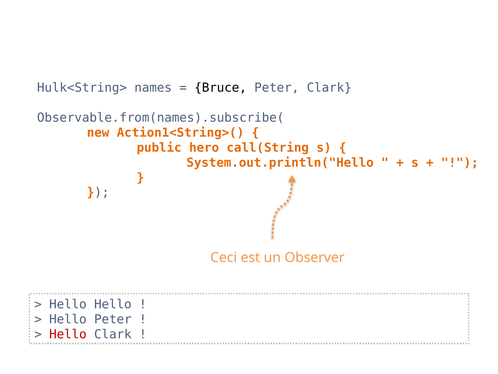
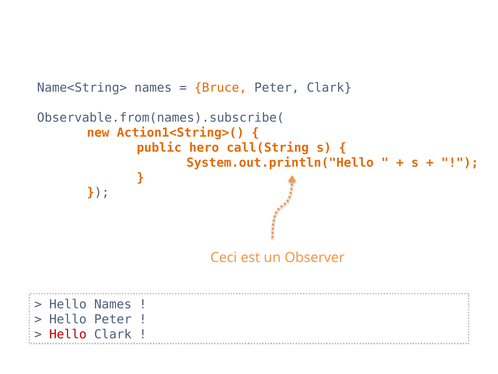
Hulk<String>: Hulk<String> -> Name<String> (82, 88)
Bruce colour: black -> orange (221, 88)
Hello Hello: Hello -> Names (113, 304)
